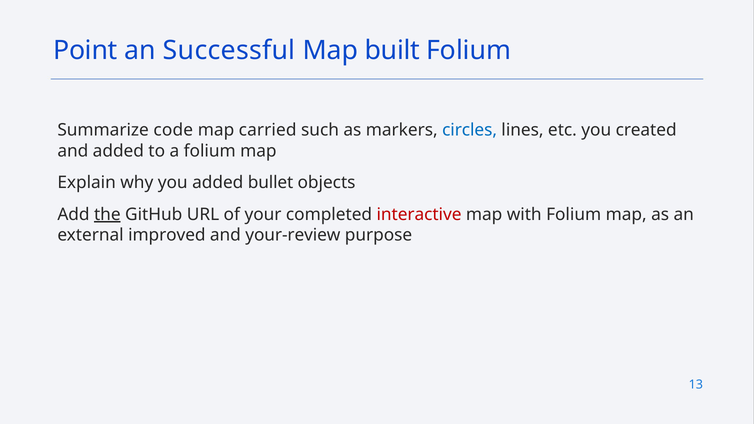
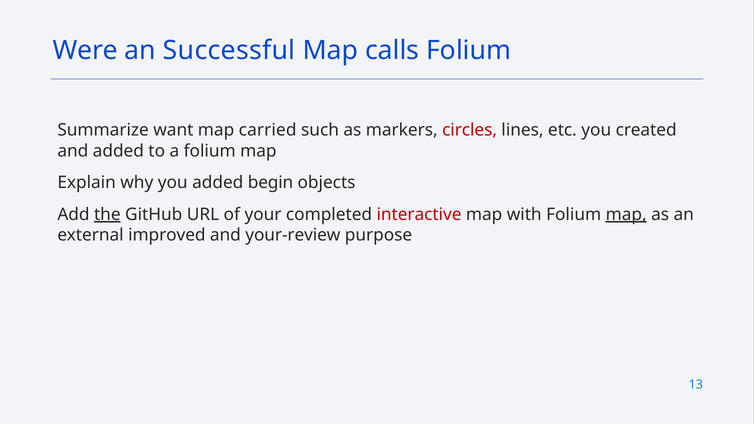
Point: Point -> Were (85, 50)
built: built -> calls (392, 50)
code: code -> want (173, 130)
circles colour: blue -> red (470, 130)
bullet: bullet -> begin (271, 183)
map underline: none -> present (626, 214)
